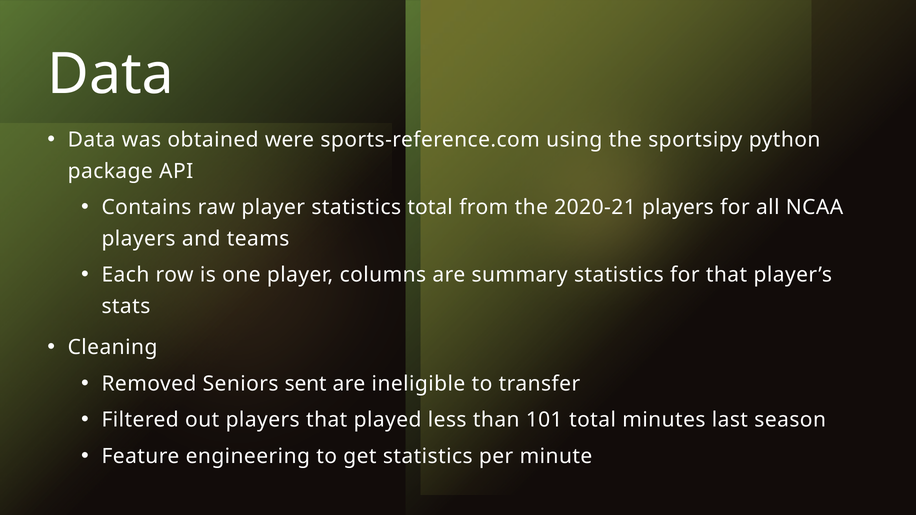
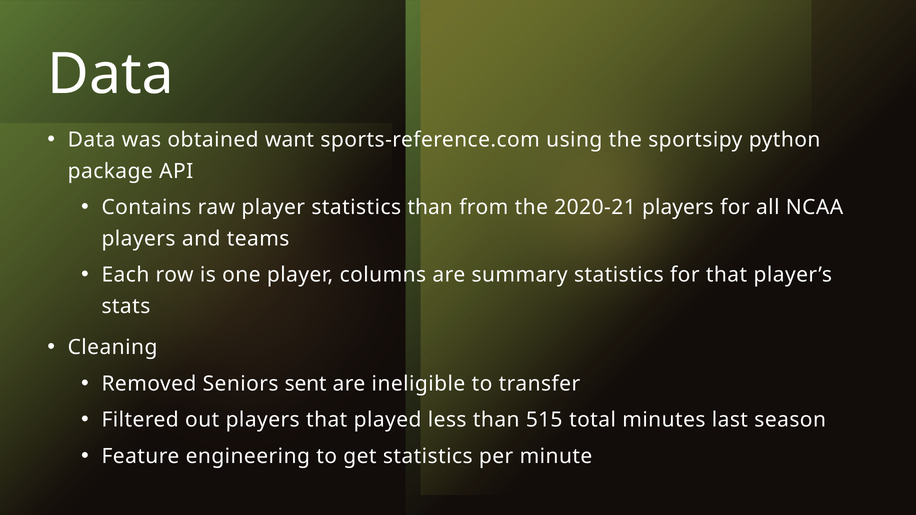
were: were -> want (289, 140)
statistics total: total -> than (430, 208)
101: 101 -> 515 (544, 420)
